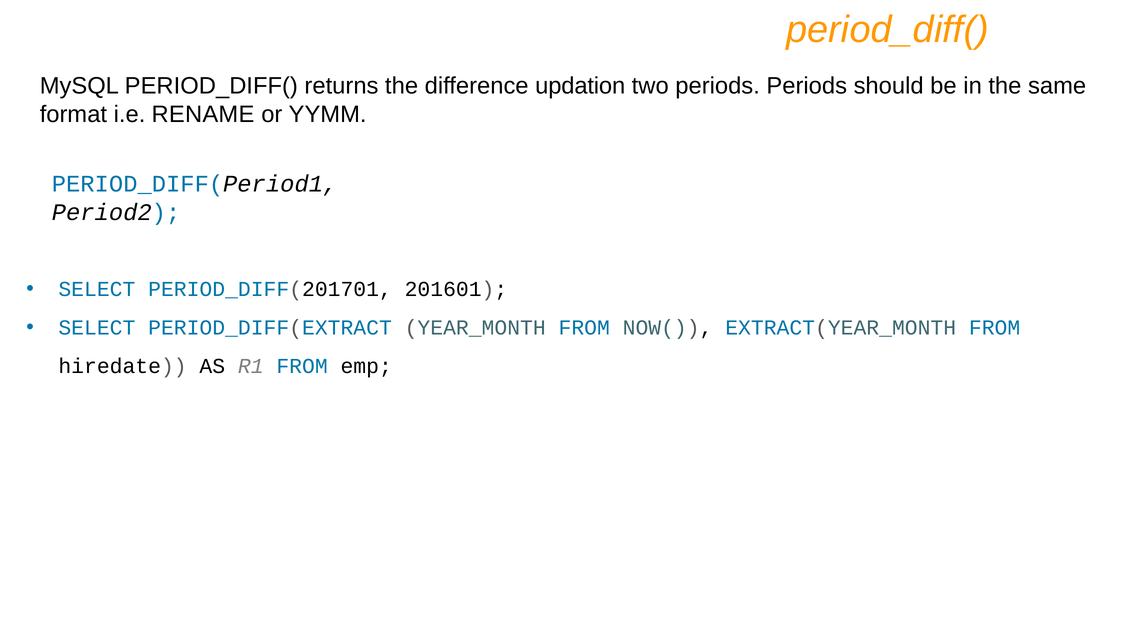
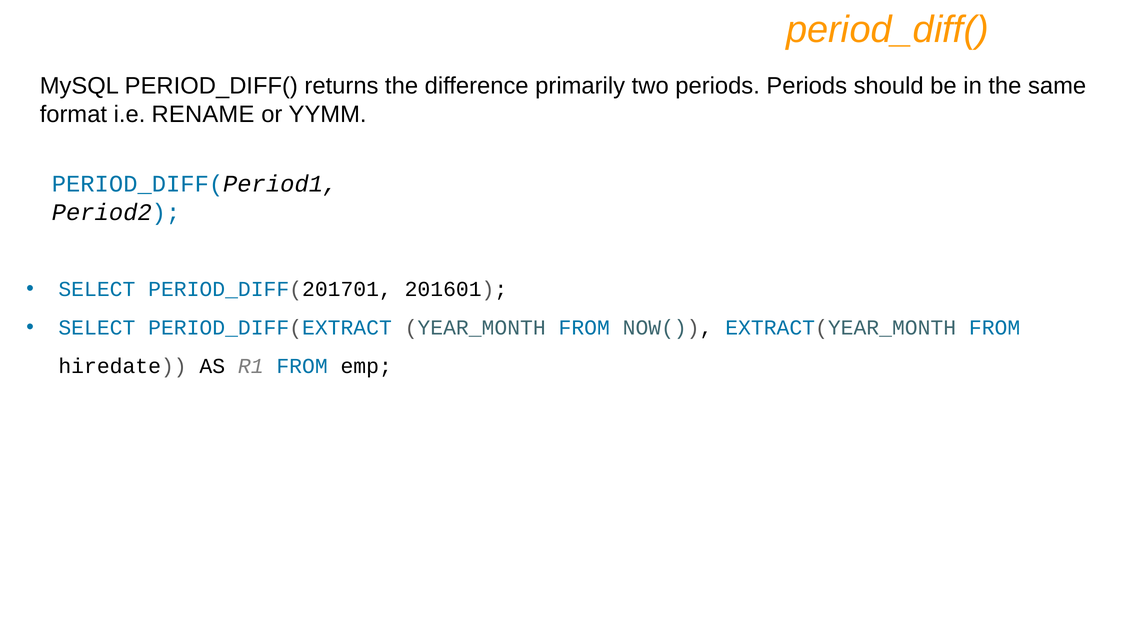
updation: updation -> primarily (580, 86)
